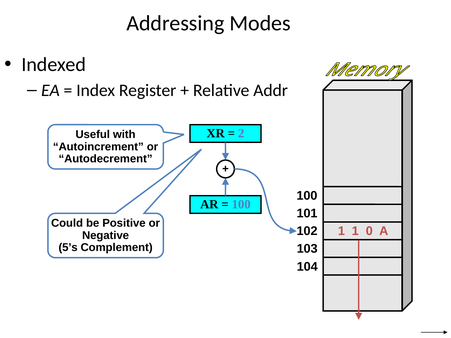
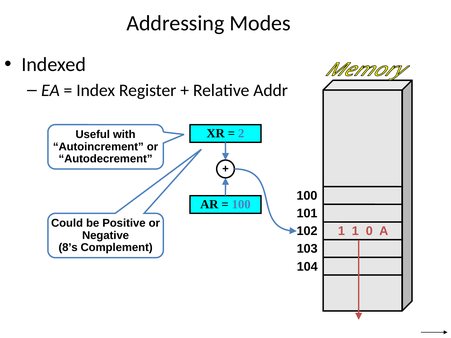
5’s: 5’s -> 8’s (68, 248)
